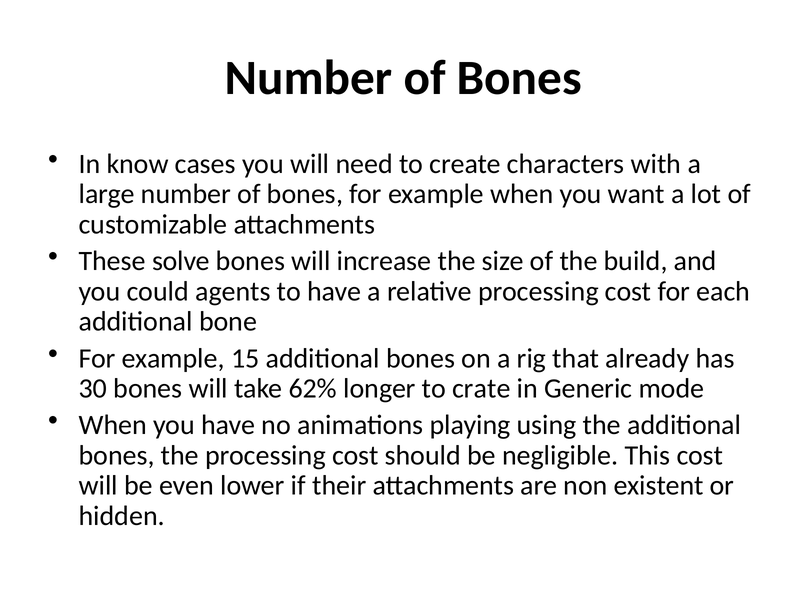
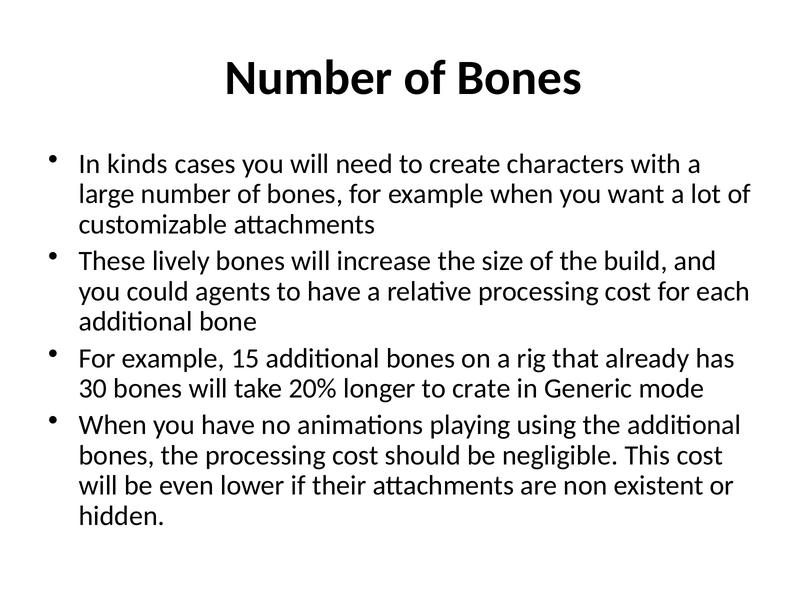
know: know -> kinds (138, 164)
solve: solve -> lively (181, 261)
62%: 62% -> 20% (313, 389)
